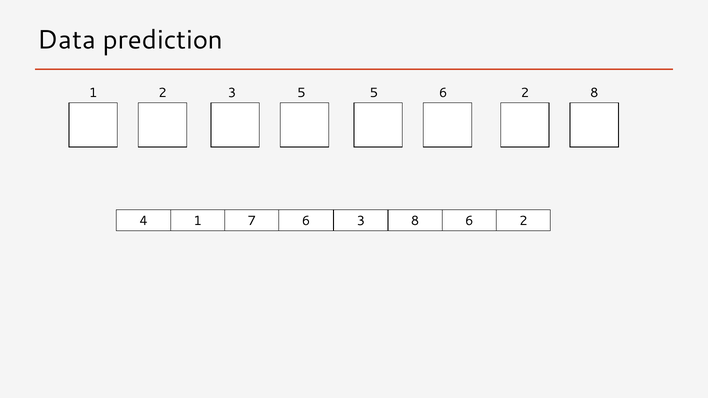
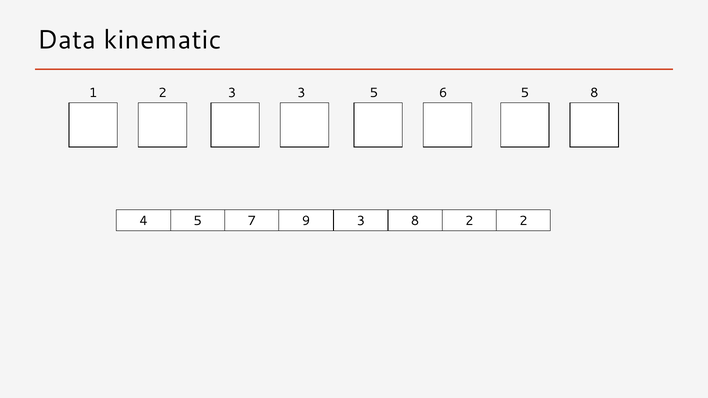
prediction: prediction -> kinematic (163, 40)
3 5: 5 -> 3 (301, 93)
5 6 2: 2 -> 5 (525, 93)
4 1: 1 -> 5 (198, 221)
7 6: 6 -> 9 (306, 221)
8 6: 6 -> 2 (469, 221)
